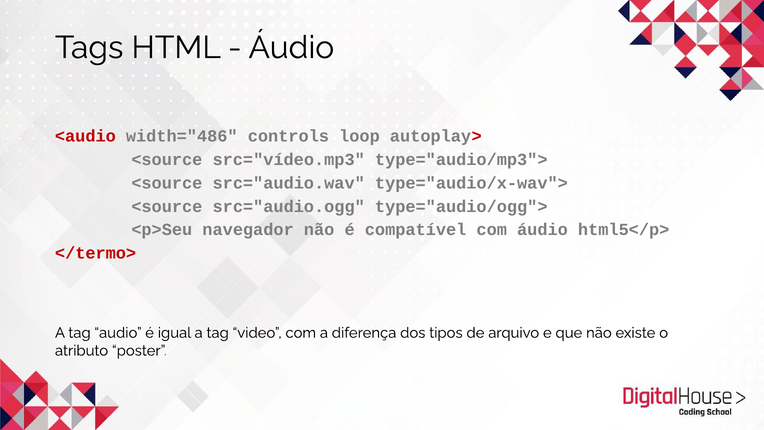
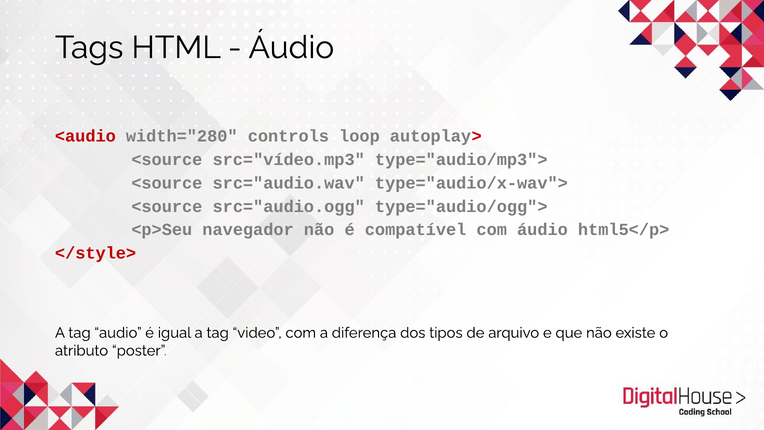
width="486: width="486 -> width="280 (182, 136)
</termo>: </termo> -> </style> (96, 253)
